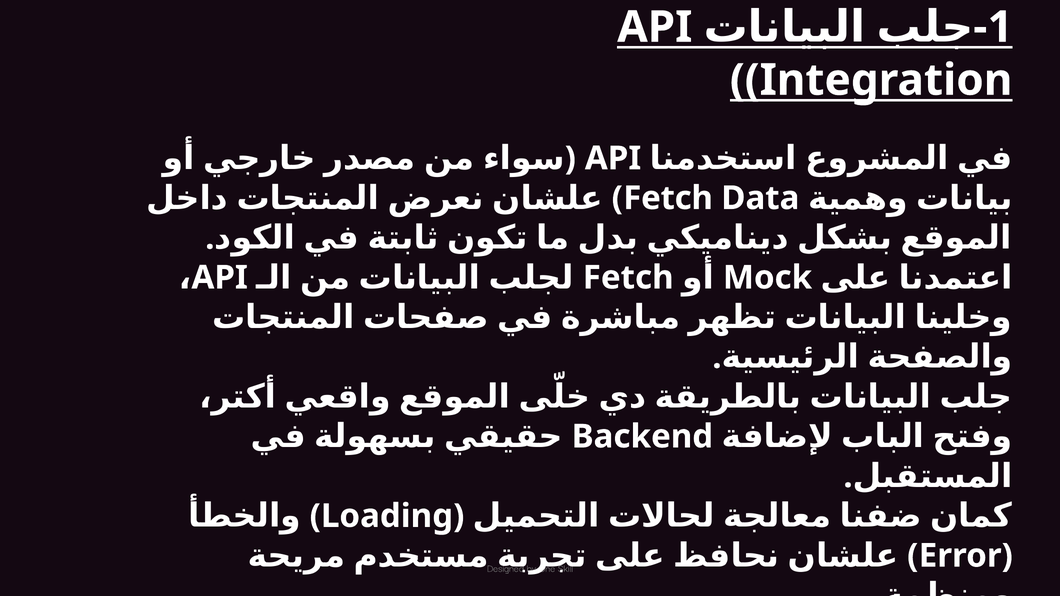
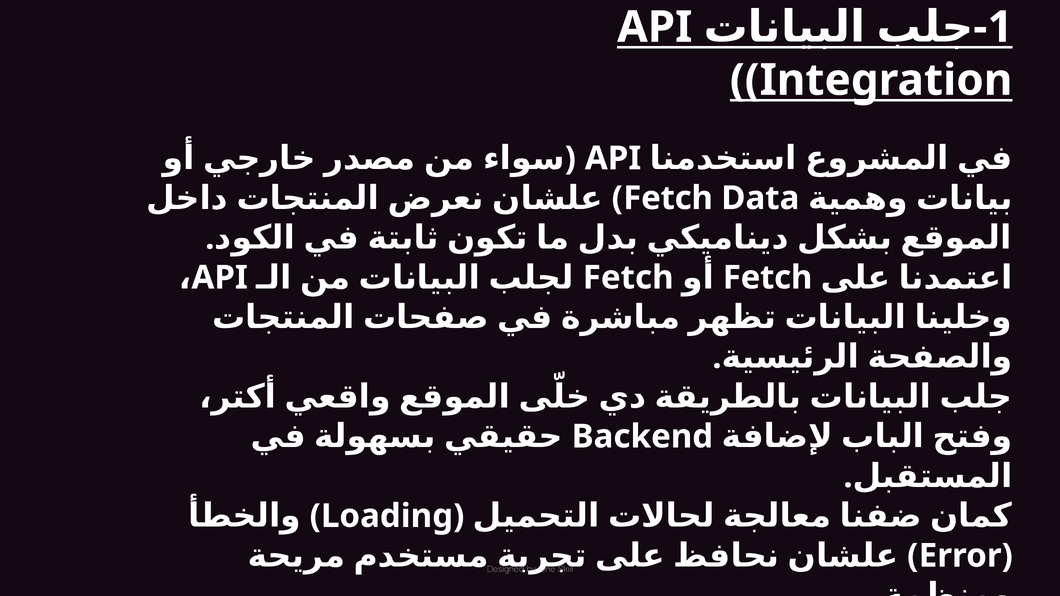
Mock: Mock -> Fetch (768, 278)
